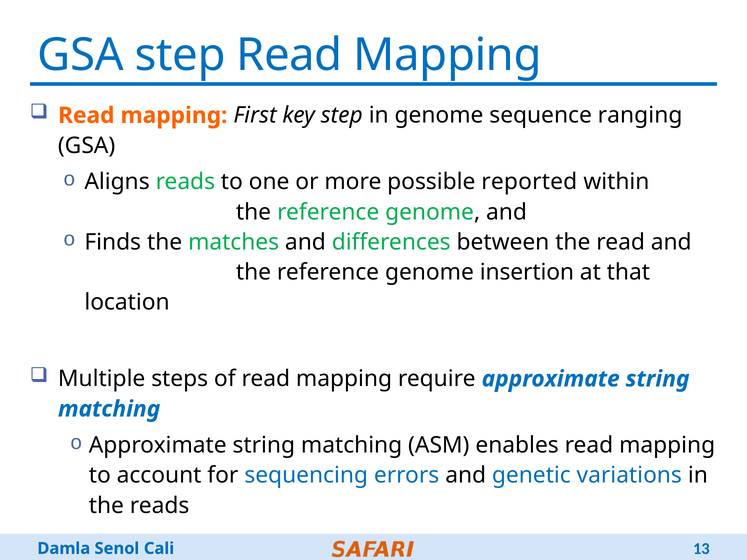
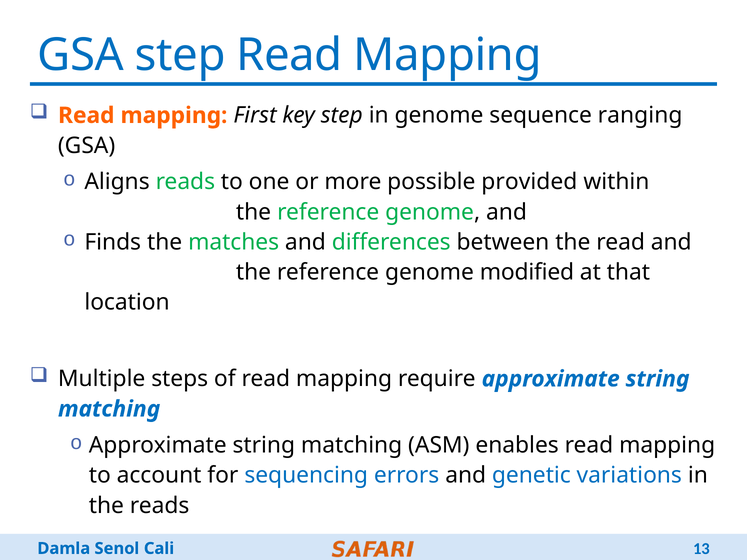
reported: reported -> provided (529, 182)
insertion: insertion -> modified (527, 272)
